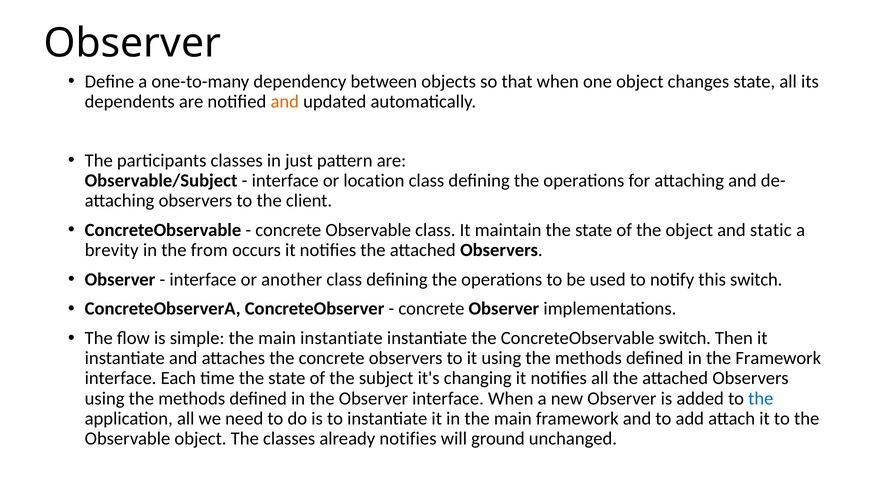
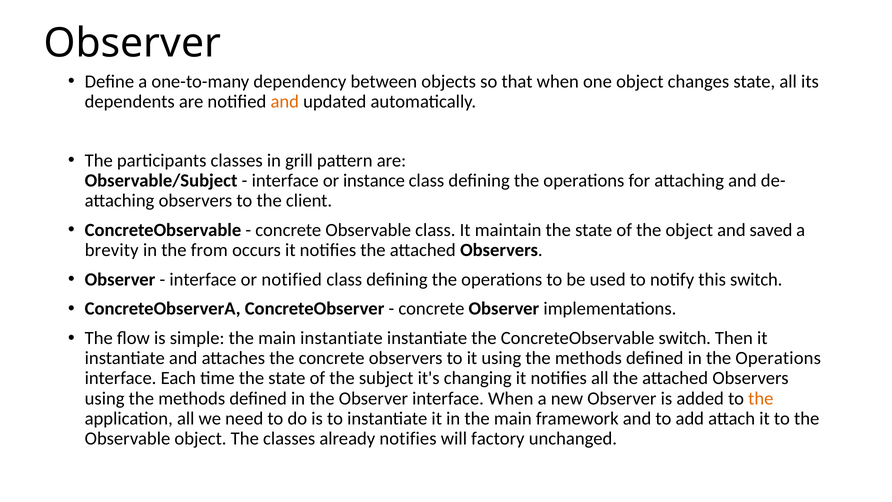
just: just -> grill (299, 160)
location: location -> instance (374, 180)
static: static -> saved (771, 230)
or another: another -> notified (292, 279)
in the Framework: Framework -> Operations (778, 358)
the colour: blue -> orange (761, 398)
ground: ground -> factory (498, 438)
